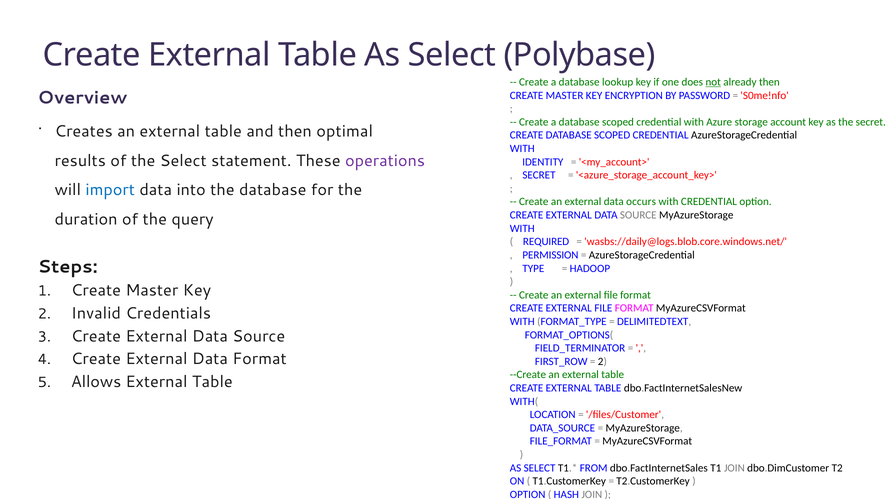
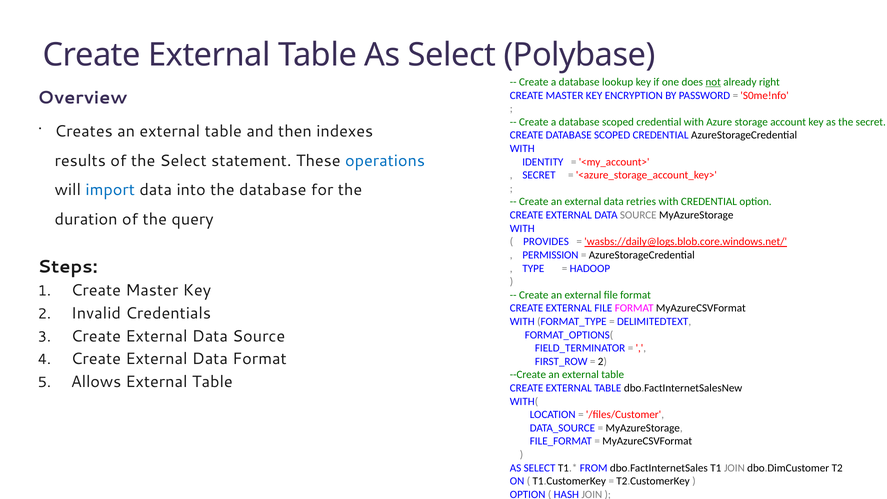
already then: then -> right (769, 82)
optimal: optimal -> indexes (345, 131)
operations colour: purple -> blue (385, 161)
occurs: occurs -> retries (641, 202)
REQUIRED: REQUIRED -> PROVIDES (546, 242)
wasbs://daily@logs.blob.core.windows.net/ underline: none -> present (686, 242)
